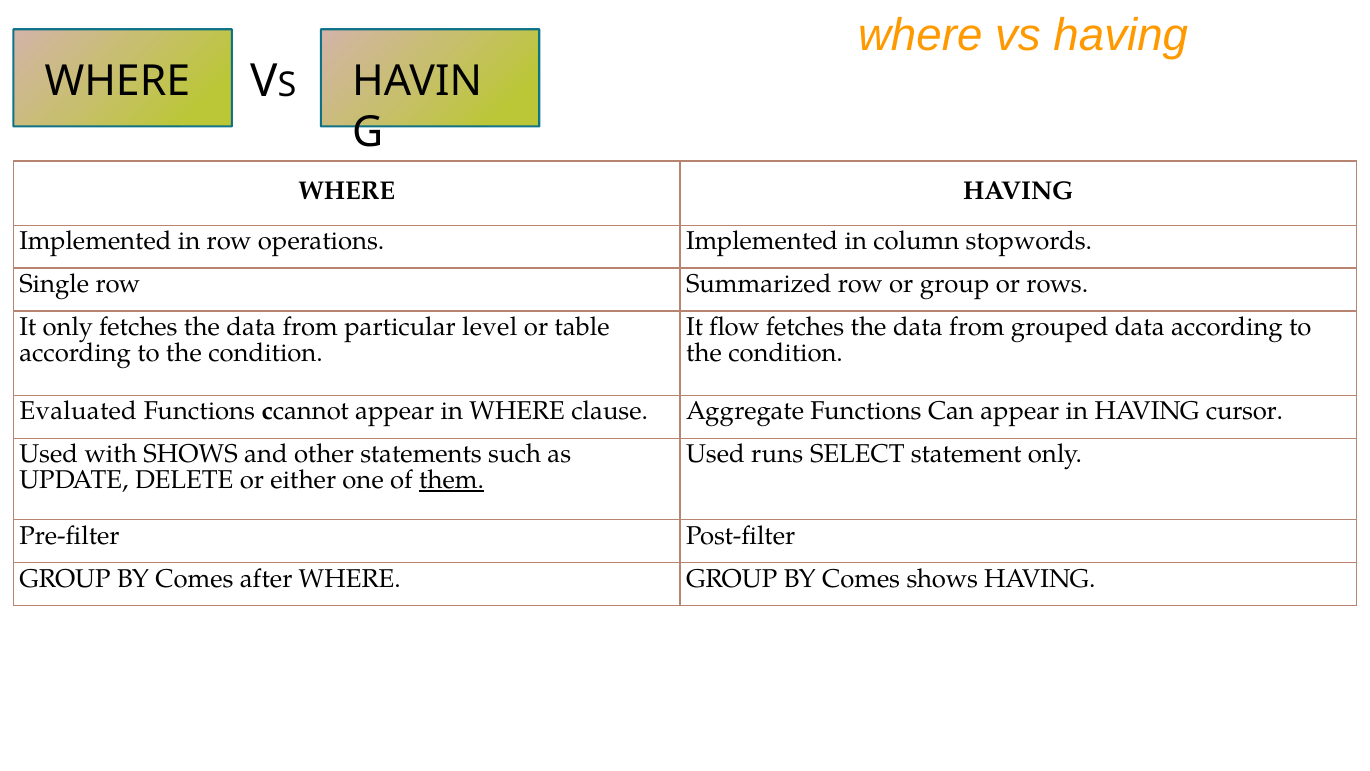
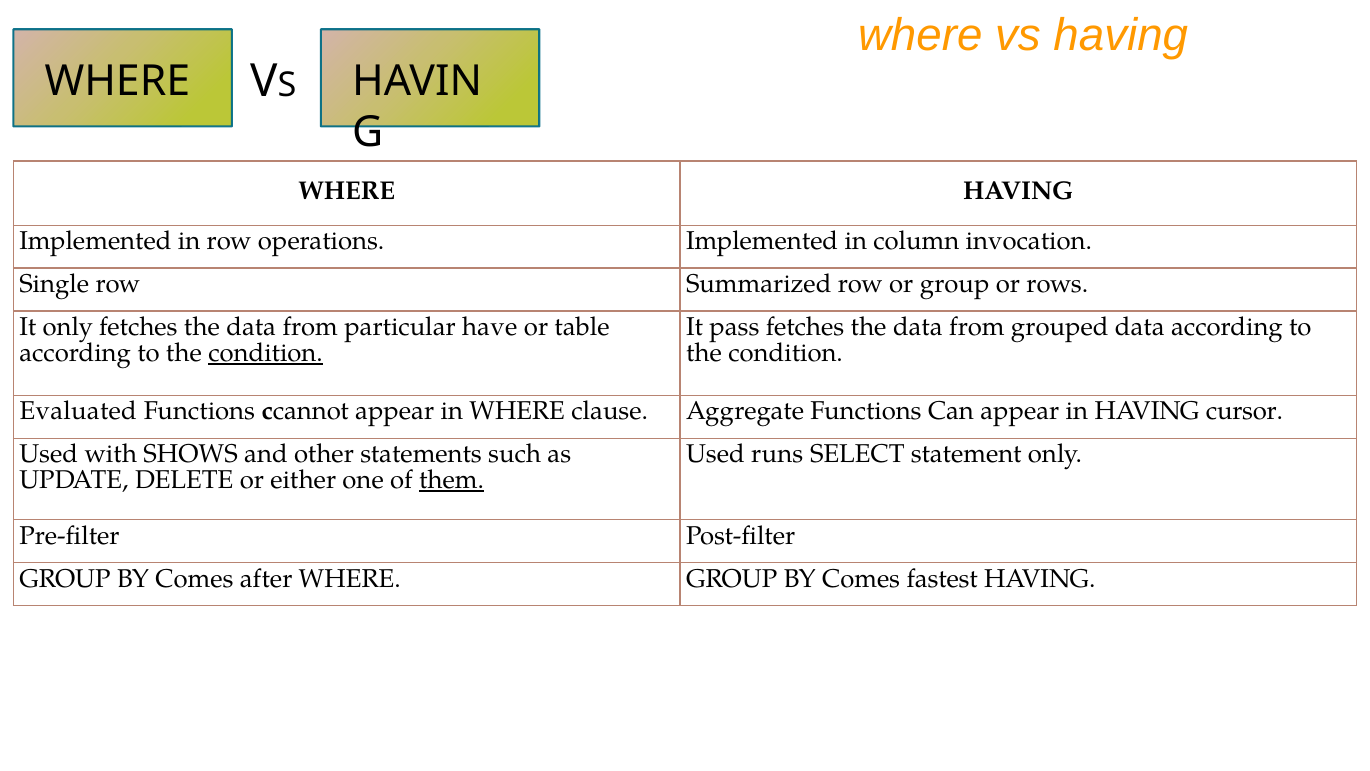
stopwords: stopwords -> invocation (1029, 241)
level: level -> have (490, 327)
flow: flow -> pass (734, 327)
condition underline: none -> present (266, 353)
Comes shows: shows -> fastest (942, 578)
